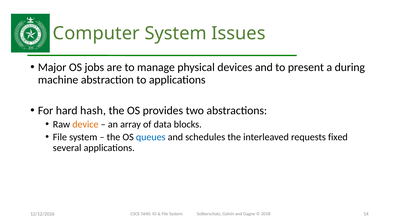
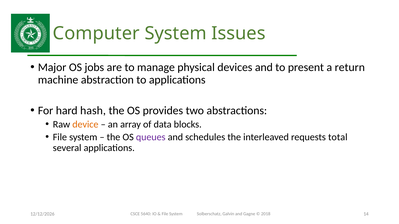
during: during -> return (350, 67)
queues colour: blue -> purple (151, 137)
fixed: fixed -> total (338, 137)
